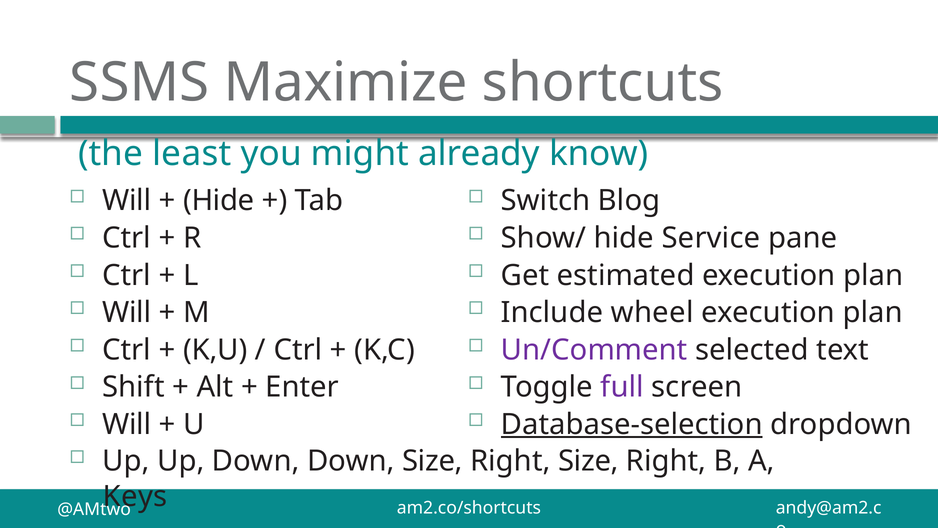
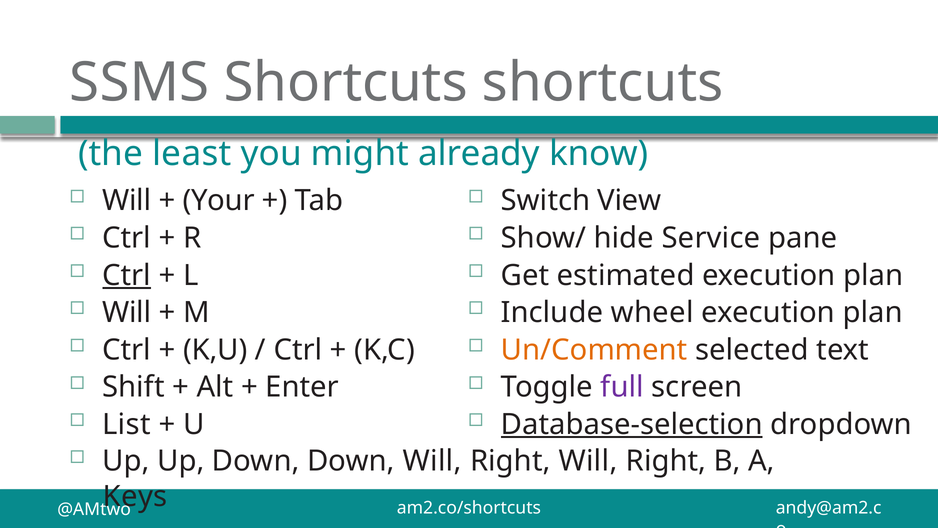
SSMS Maximize: Maximize -> Shortcuts (346, 83)
Hide: Hide -> Your (219, 201)
Blog: Blog -> View (629, 201)
Ctrl underline: none -> present (127, 275)
Un/Comment colour: purple -> orange (594, 350)
Will: Will -> List (126, 424)
Down Size: Size -> Will (432, 461)
Right Size: Size -> Will (588, 461)
